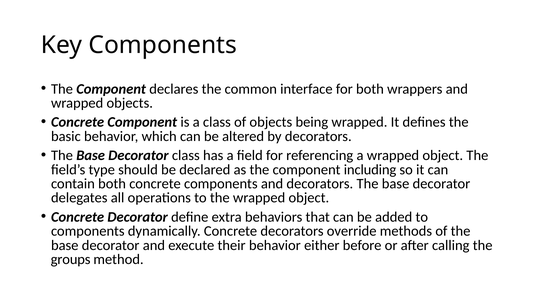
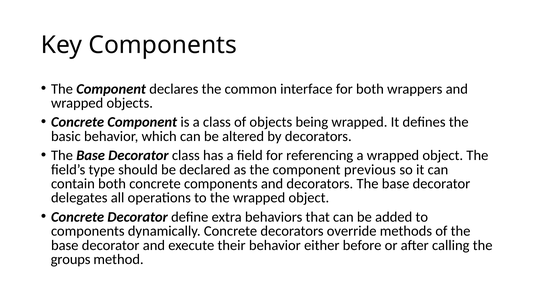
including: including -> previous (370, 170)
